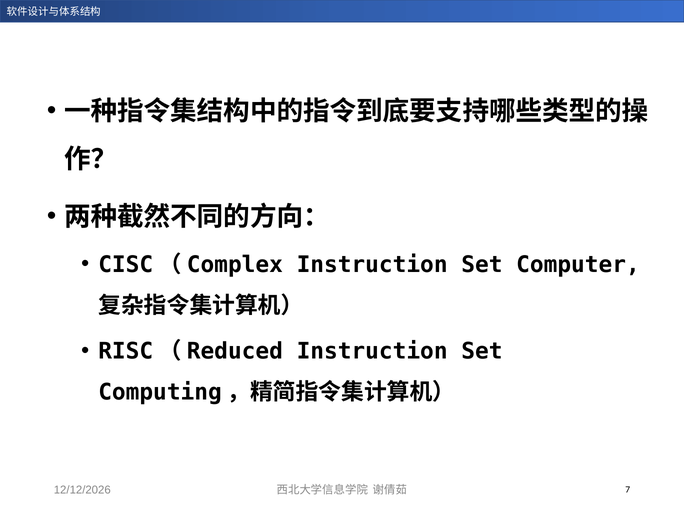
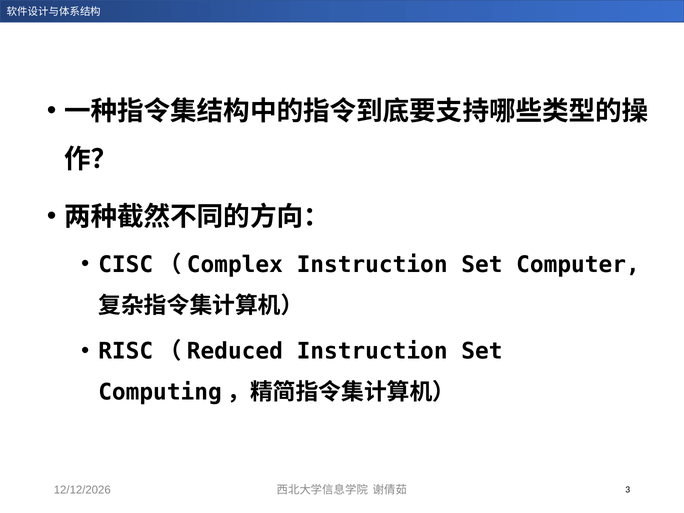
7: 7 -> 3 (628, 490)
